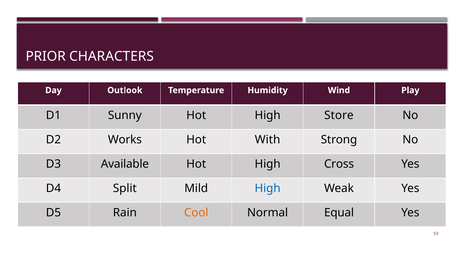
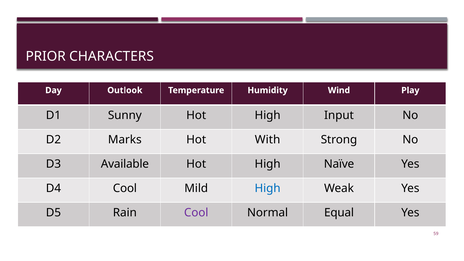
Store: Store -> Input (339, 115)
Works: Works -> Marks (125, 140)
Cross: Cross -> Naïve (339, 164)
D4 Split: Split -> Cool (125, 188)
Cool colour: orange -> purple (196, 213)
